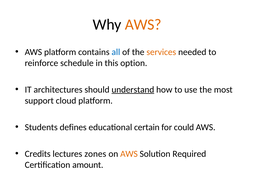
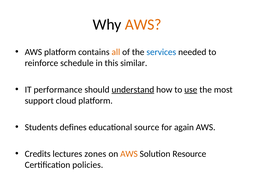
all colour: blue -> orange (116, 52)
services colour: orange -> blue (161, 52)
option: option -> similar (134, 63)
architectures: architectures -> performance (58, 89)
use underline: none -> present (191, 89)
certain: certain -> source (147, 127)
could: could -> again (184, 127)
Required: Required -> Resource (189, 153)
amount: amount -> policies (88, 164)
